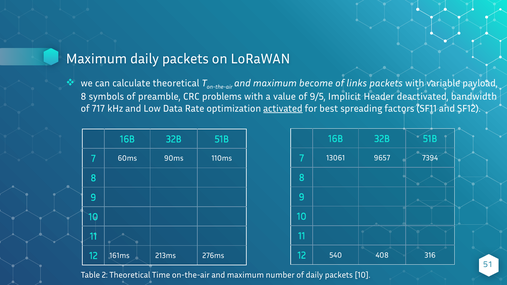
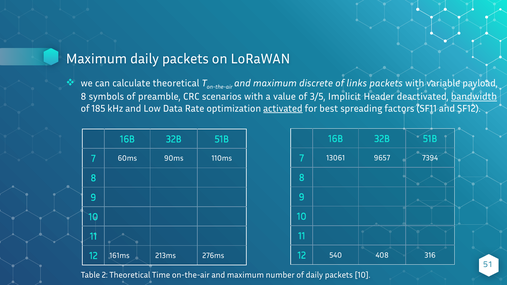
become: become -> discrete (316, 83)
problems: problems -> scenarios (222, 97)
9/5: 9/5 -> 3/5 (318, 97)
bandwidth underline: none -> present (474, 97)
717: 717 -> 185 (98, 109)
